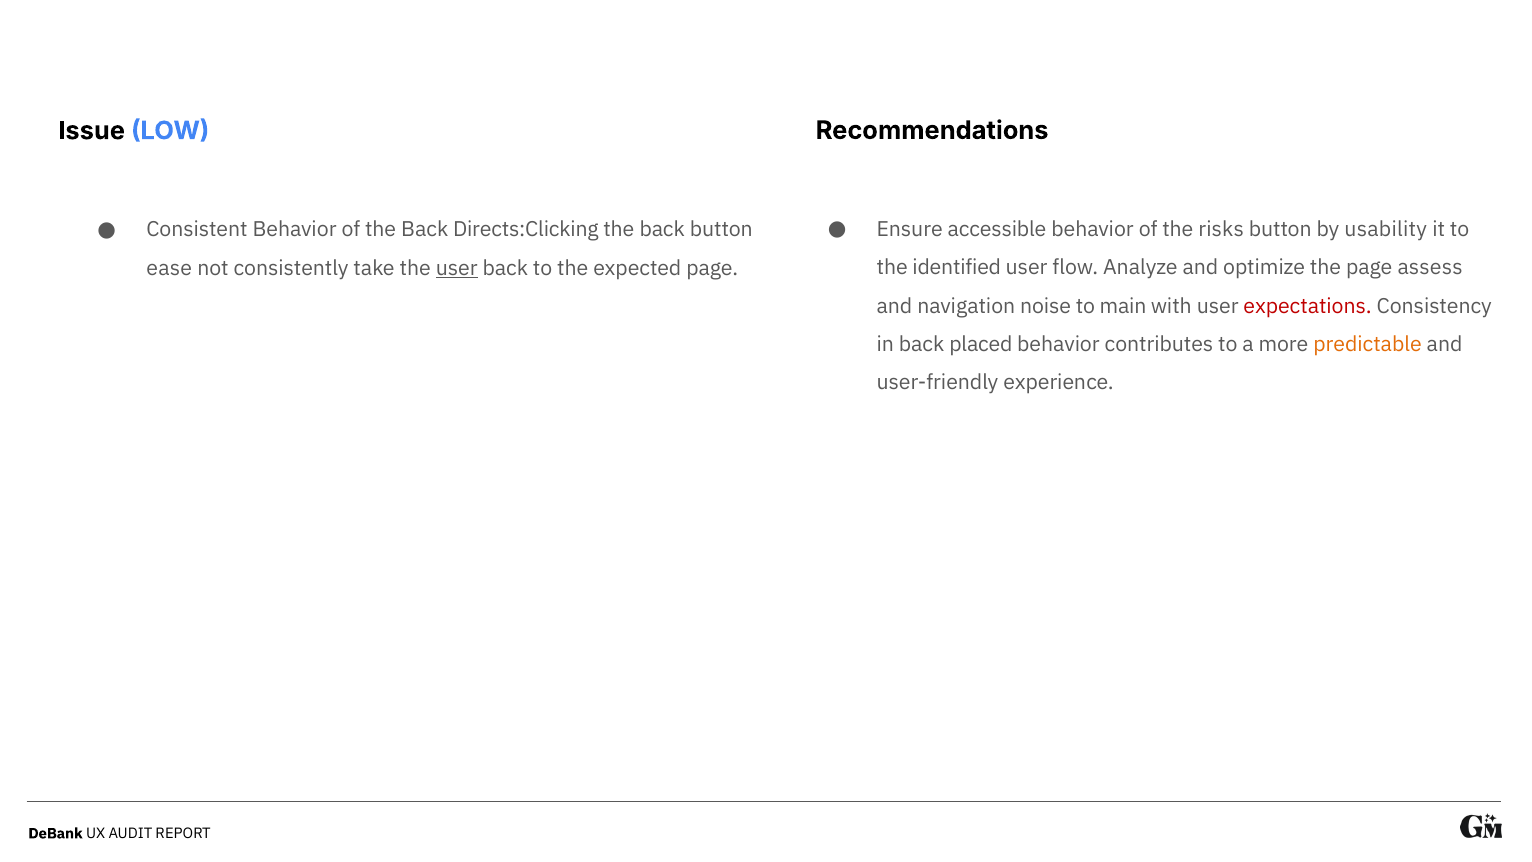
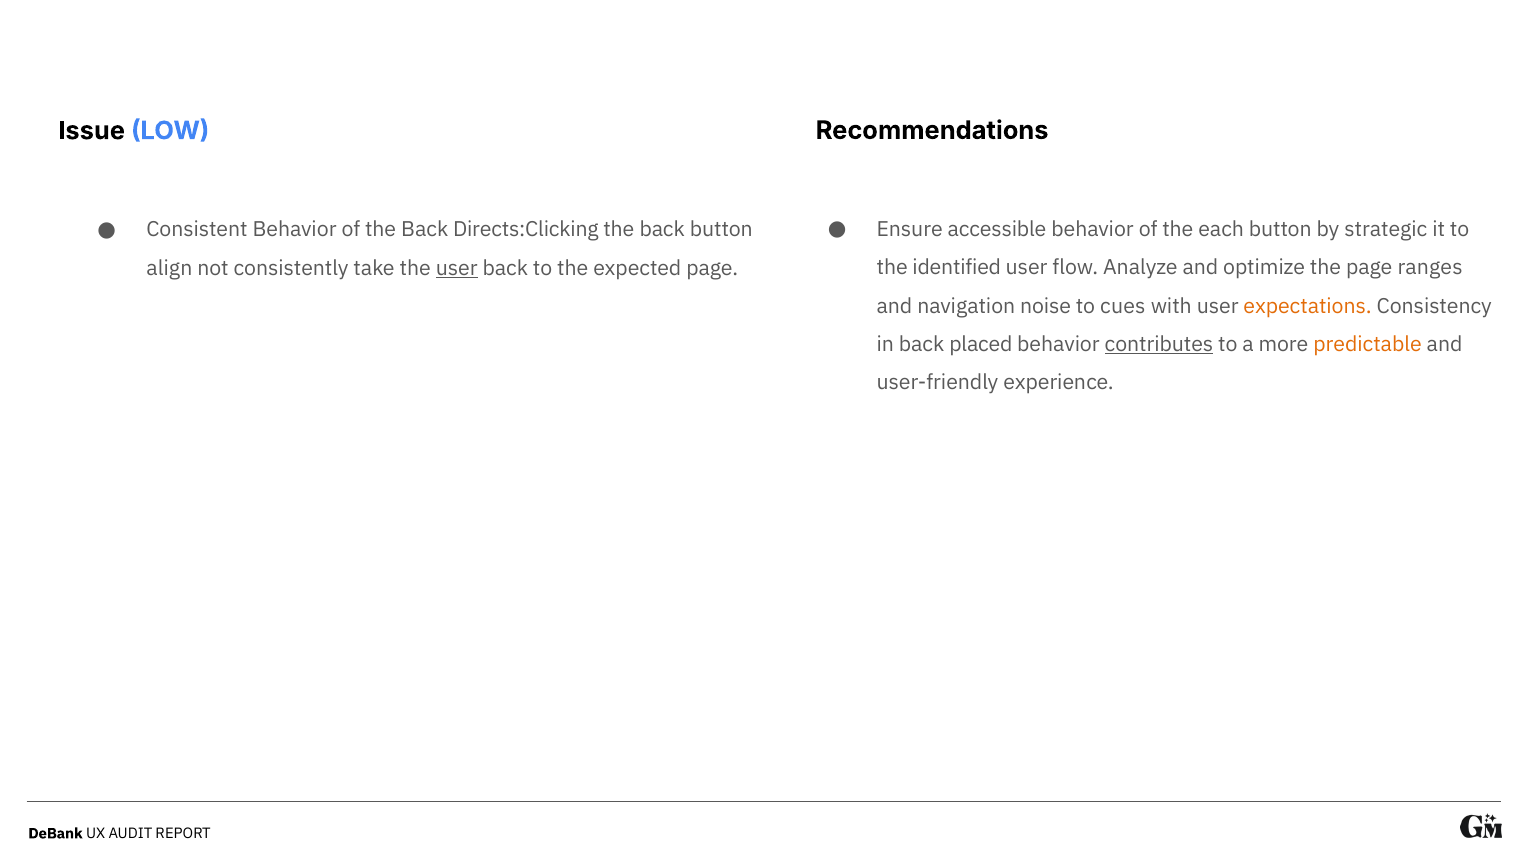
risks: risks -> each (1221, 229)
usability: usability -> strategic (1386, 229)
assess: assess -> ranges (1430, 268)
ease: ease -> align (169, 268)
main: main -> cues (1123, 306)
expectations colour: red -> orange (1308, 306)
contributes underline: none -> present (1159, 344)
